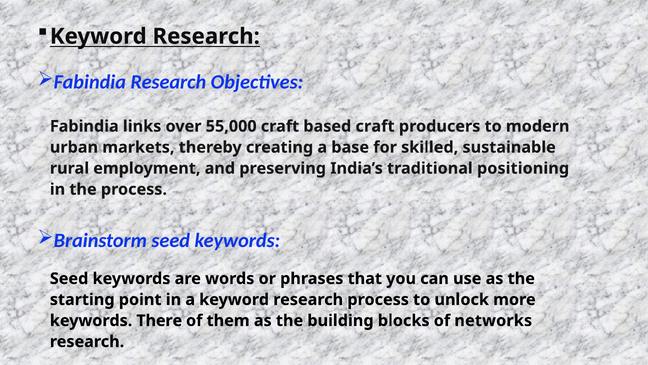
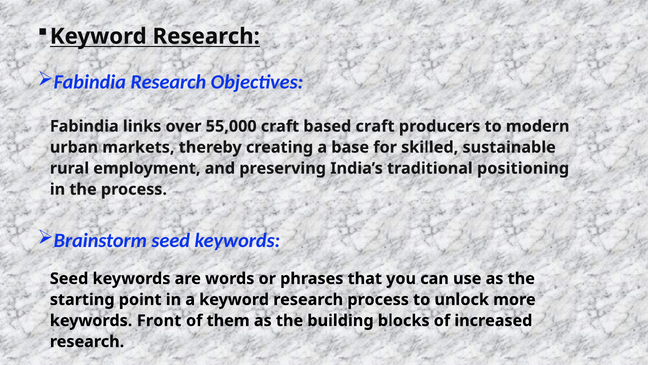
There: There -> Front (159, 320)
networks: networks -> increased (493, 320)
